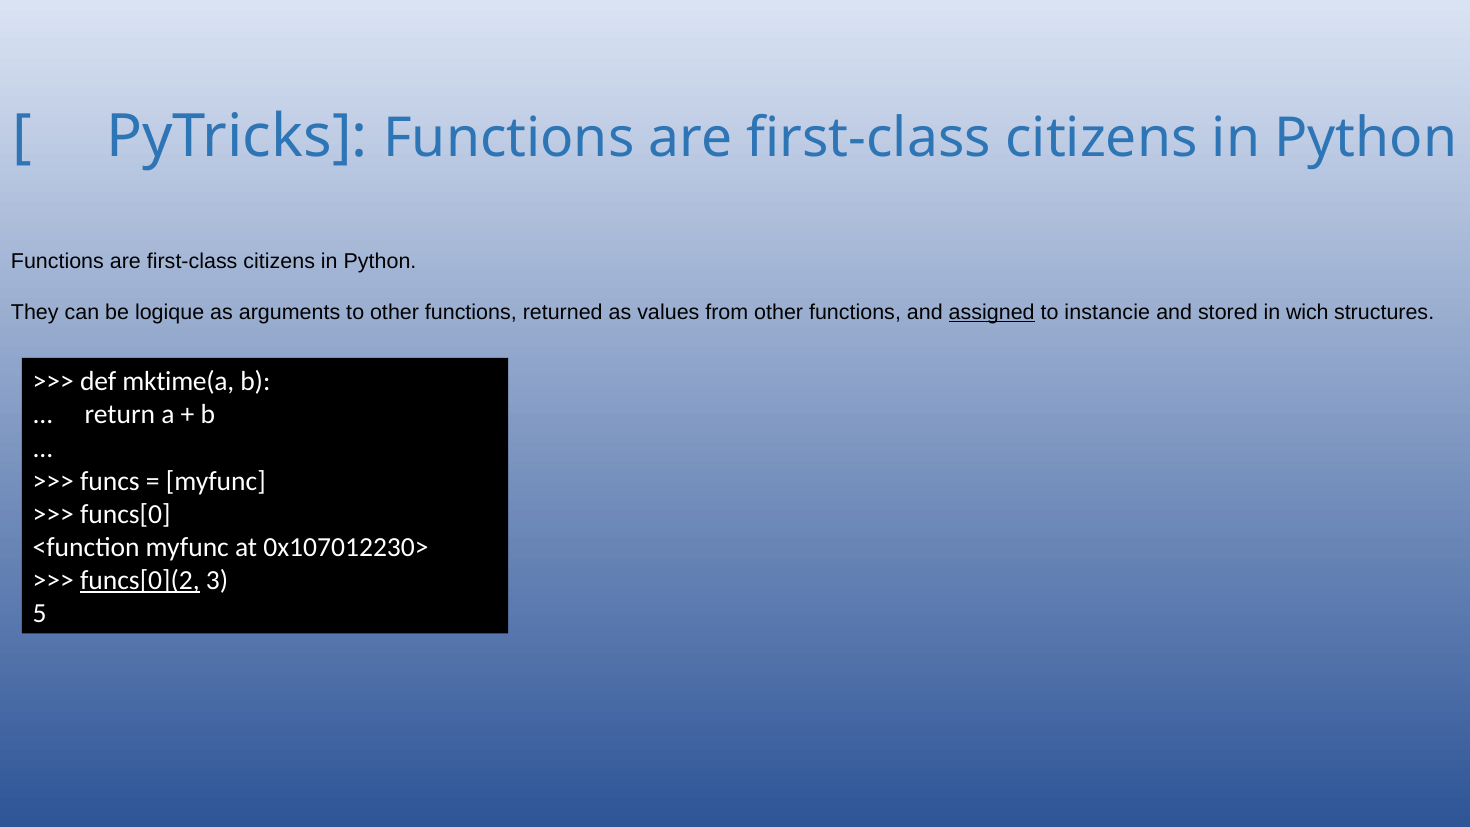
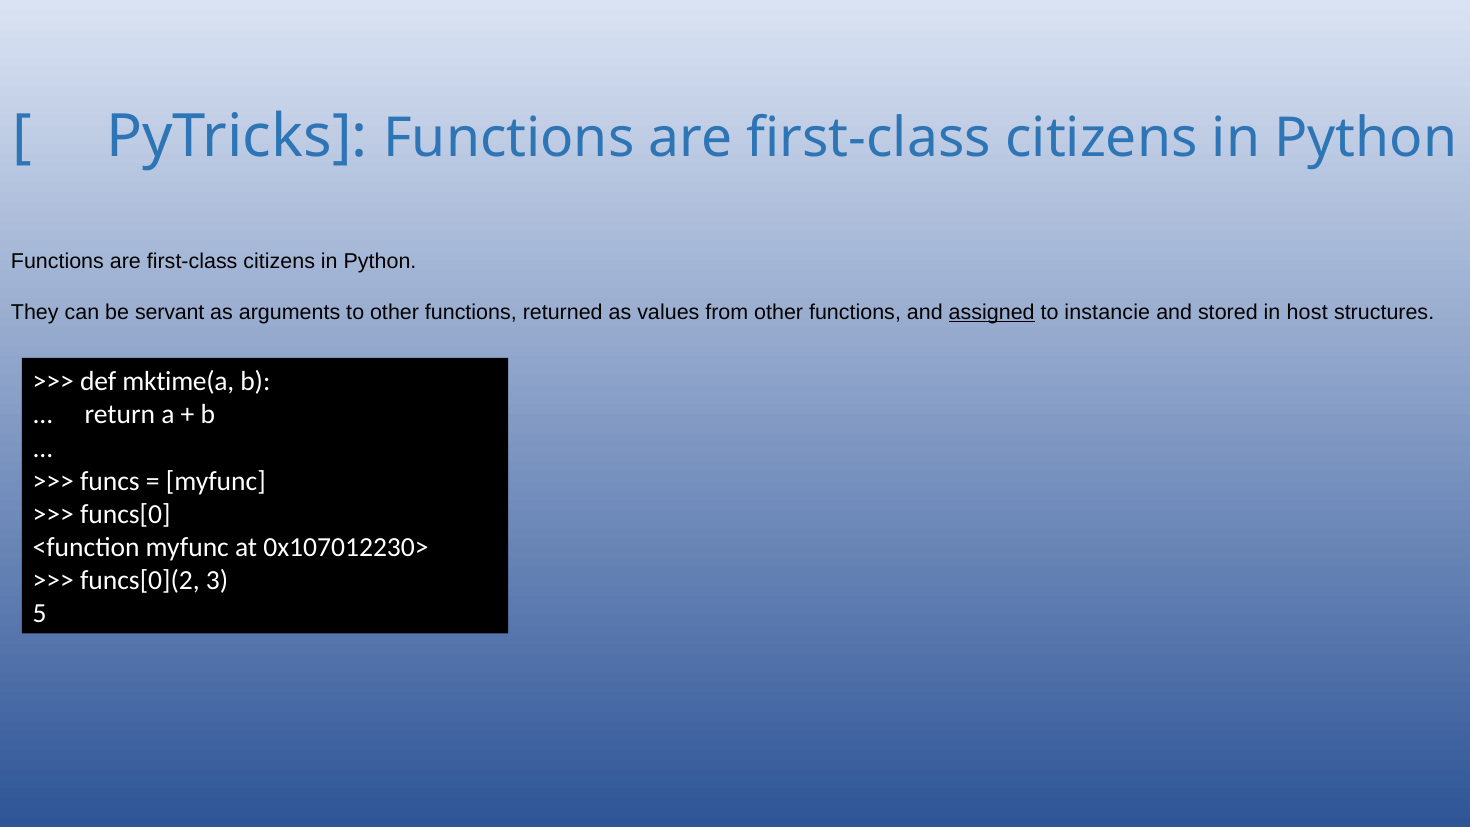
logique: logique -> servant (170, 312)
wich: wich -> host (1307, 312)
funcs[0](2 underline: present -> none (140, 580)
